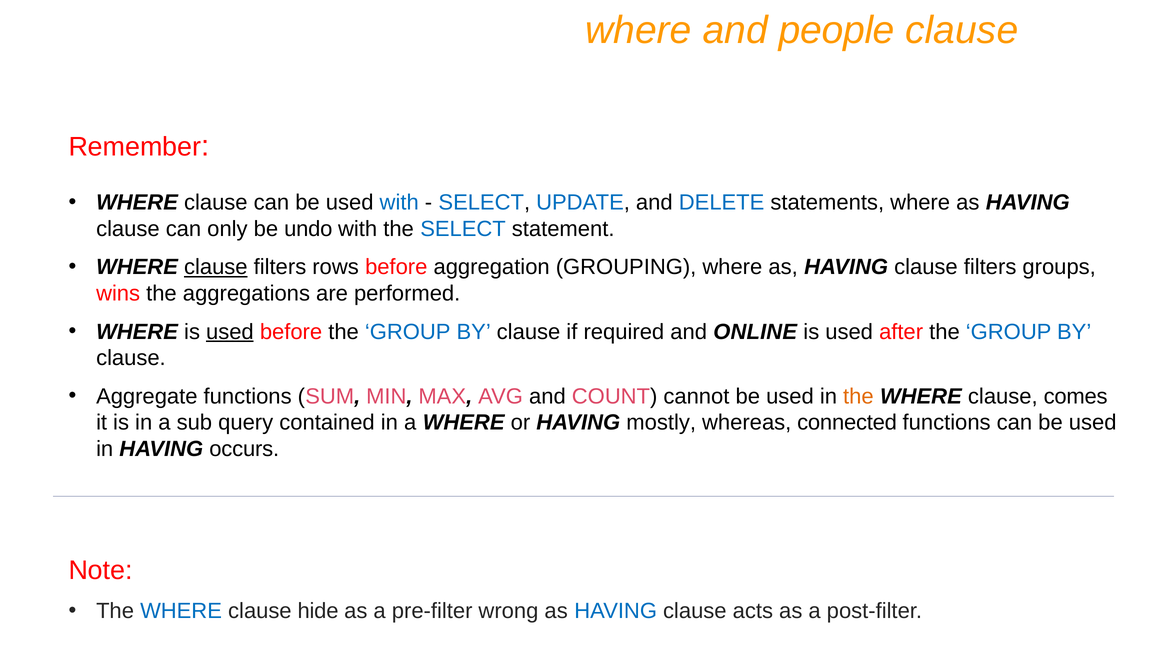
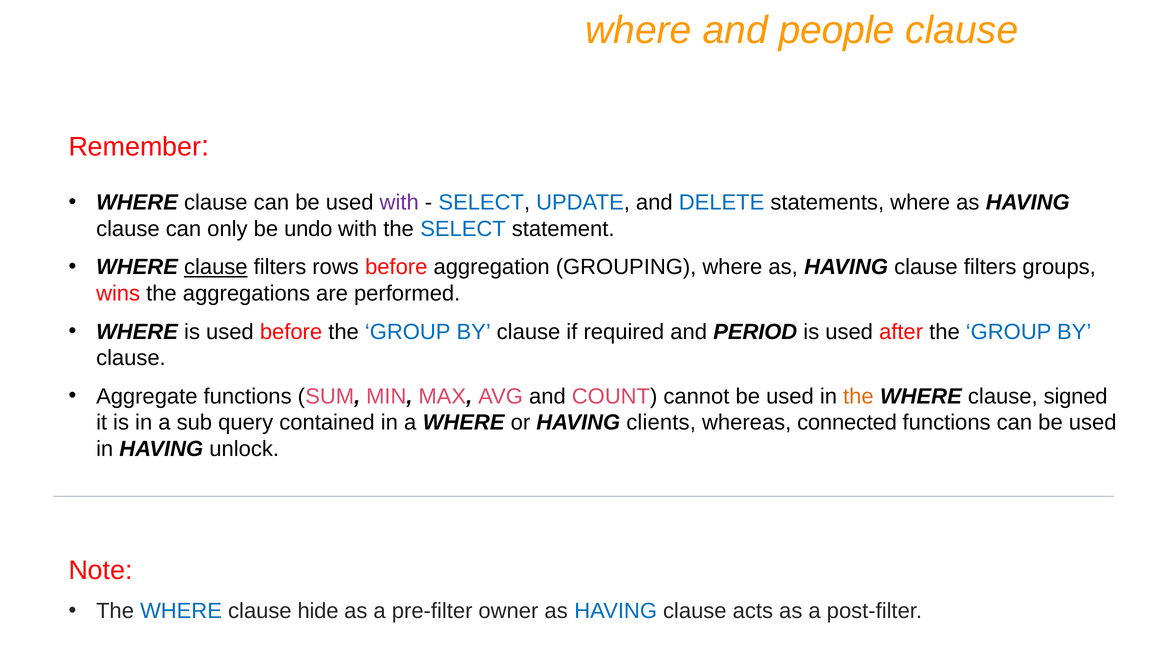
with colour: blue -> purple (399, 203)
used underline: present -> none (230, 332)
ONLINE: ONLINE -> PERIOD (755, 332)
comes: comes -> signed (1076, 396)
mostly: mostly -> clients (661, 423)
occurs: occurs -> unlock (244, 449)
wrong: wrong -> owner (508, 611)
